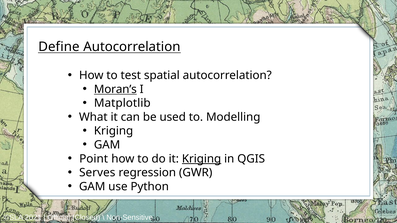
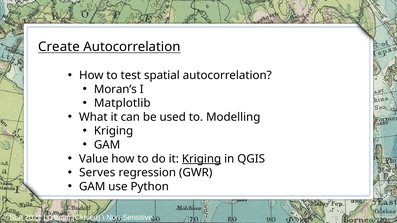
Define: Define -> Create (59, 47)
Moran’s underline: present -> none (115, 89)
Point: Point -> Value (94, 159)
